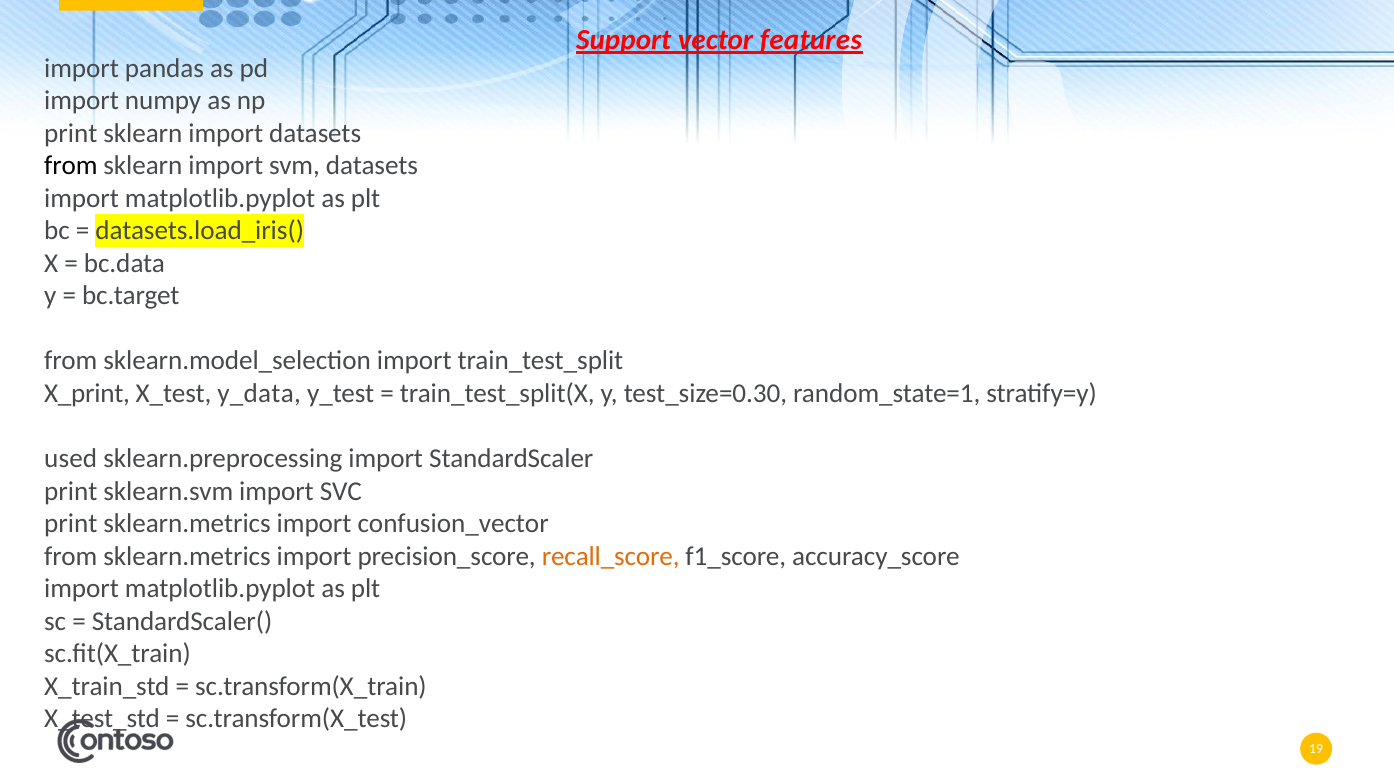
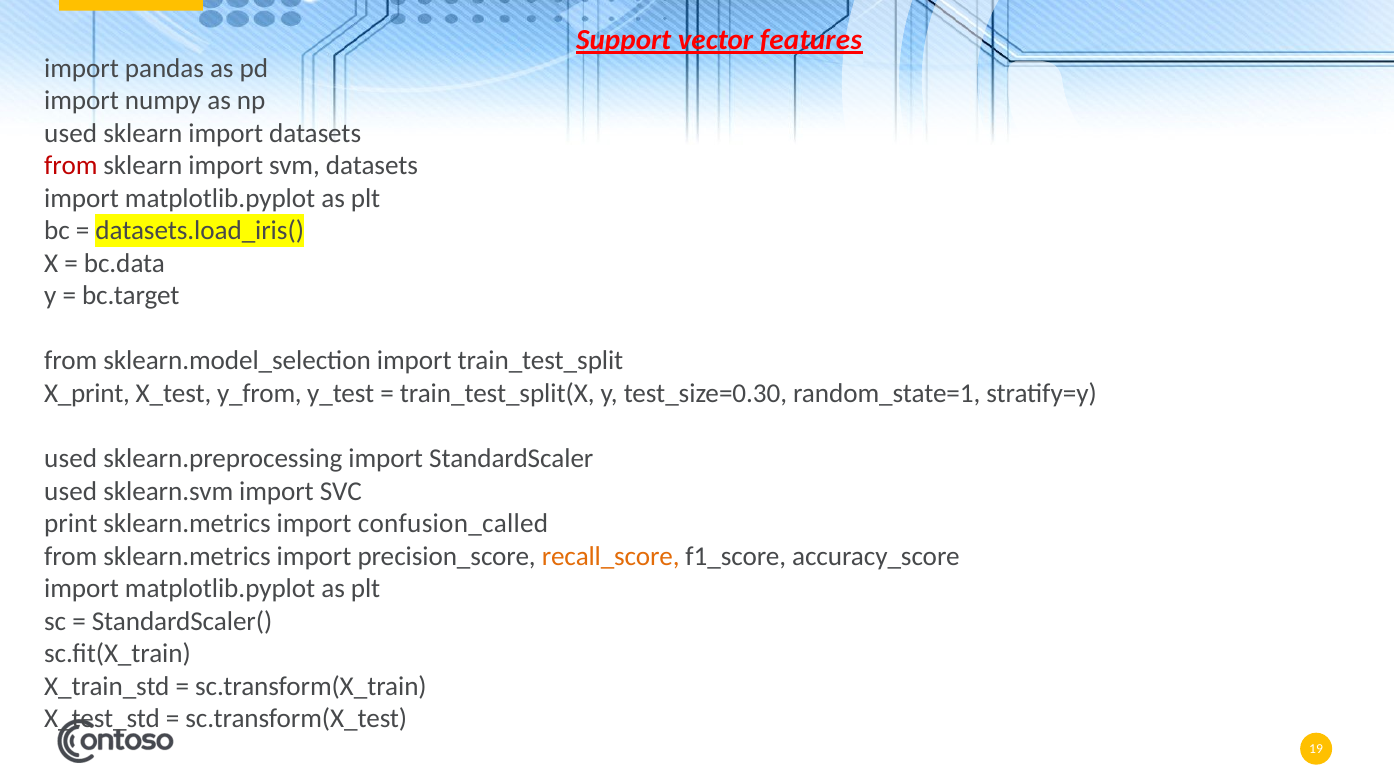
print: print -> used (71, 133)
from colour: black -> red (71, 166)
y_data: y_data -> y_from (259, 394)
print: print -> used (71, 491)
confusion_vector: confusion_vector -> confusion_called (453, 524)
